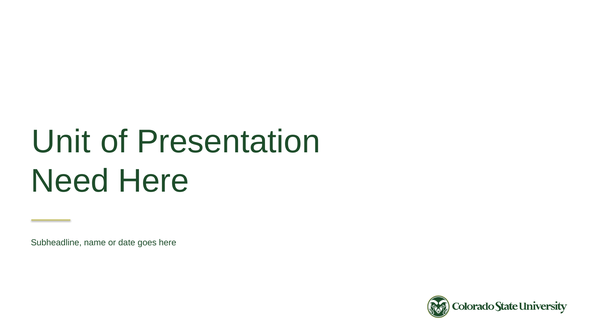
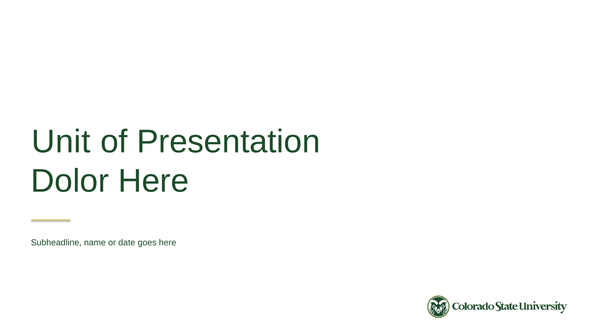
Need: Need -> Dolor (70, 181)
